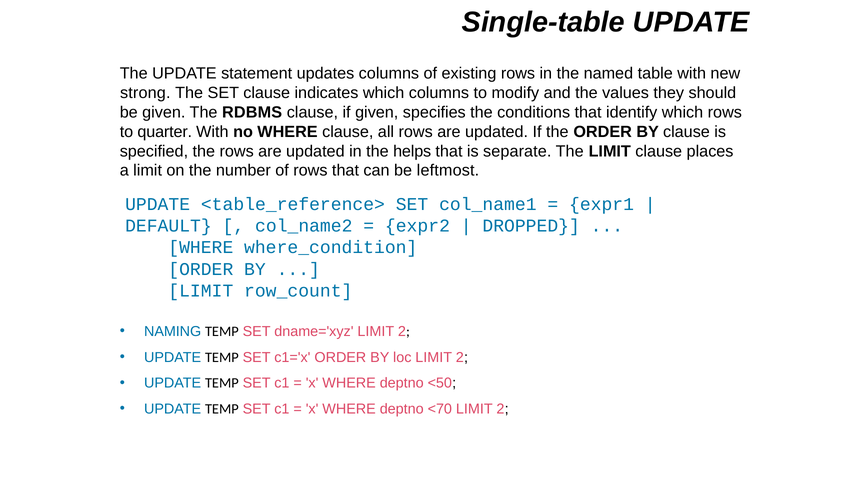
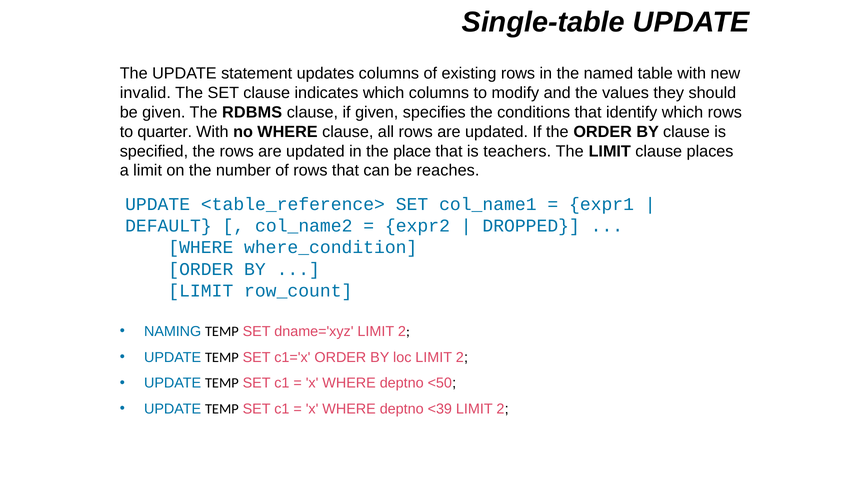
strong: strong -> invalid (145, 93)
helps: helps -> place (412, 151)
separate: separate -> teachers (517, 151)
leftmost: leftmost -> reaches (448, 171)
<70: <70 -> <39 (440, 409)
